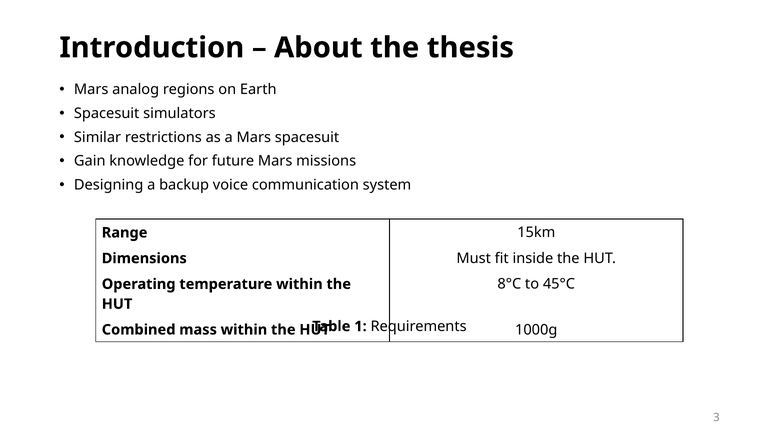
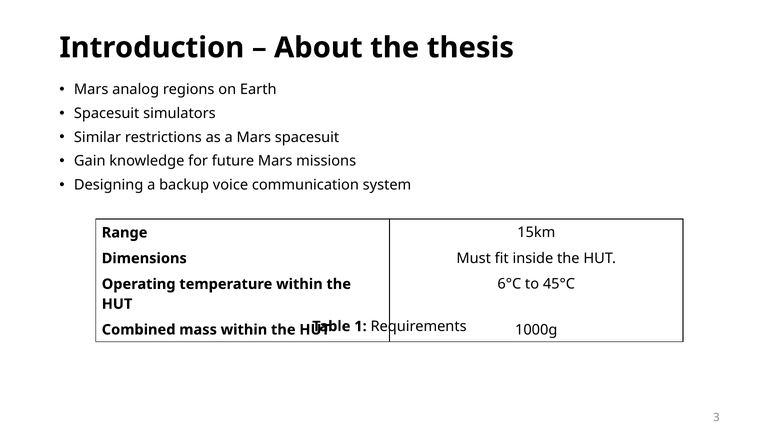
8°C: 8°C -> 6°C (509, 284)
